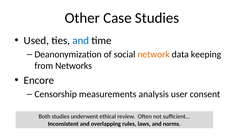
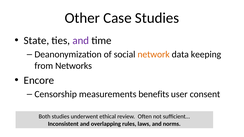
Used: Used -> State (36, 41)
and colour: blue -> purple (81, 41)
analysis: analysis -> benefits (154, 94)
